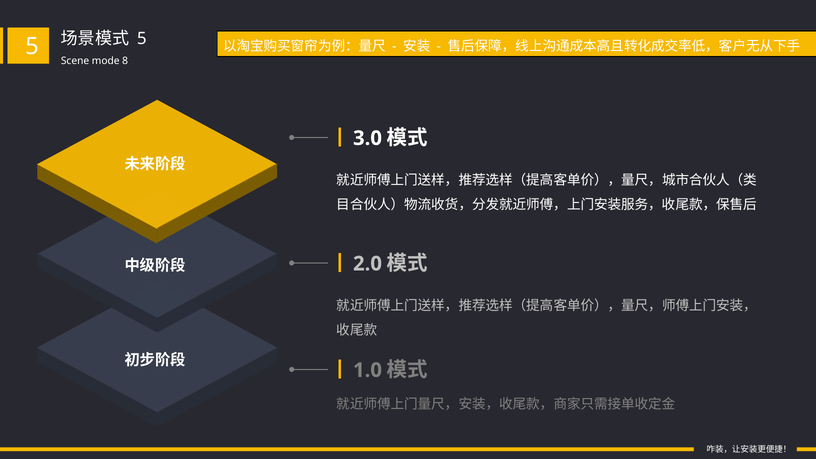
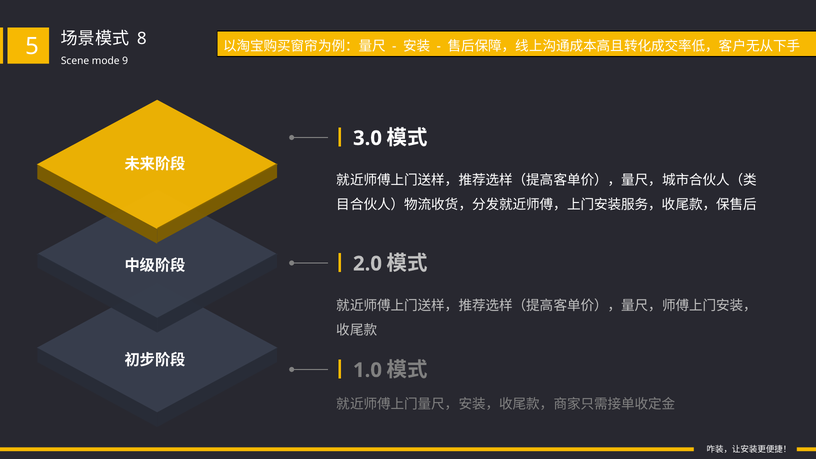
5: 5 -> 8 (142, 39)
8: 8 -> 9 (125, 61)
